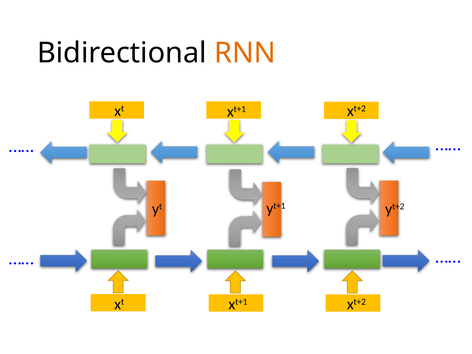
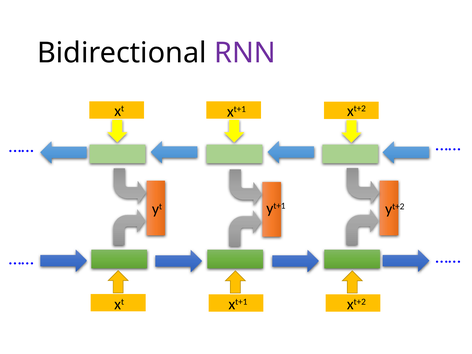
RNN colour: orange -> purple (245, 53)
